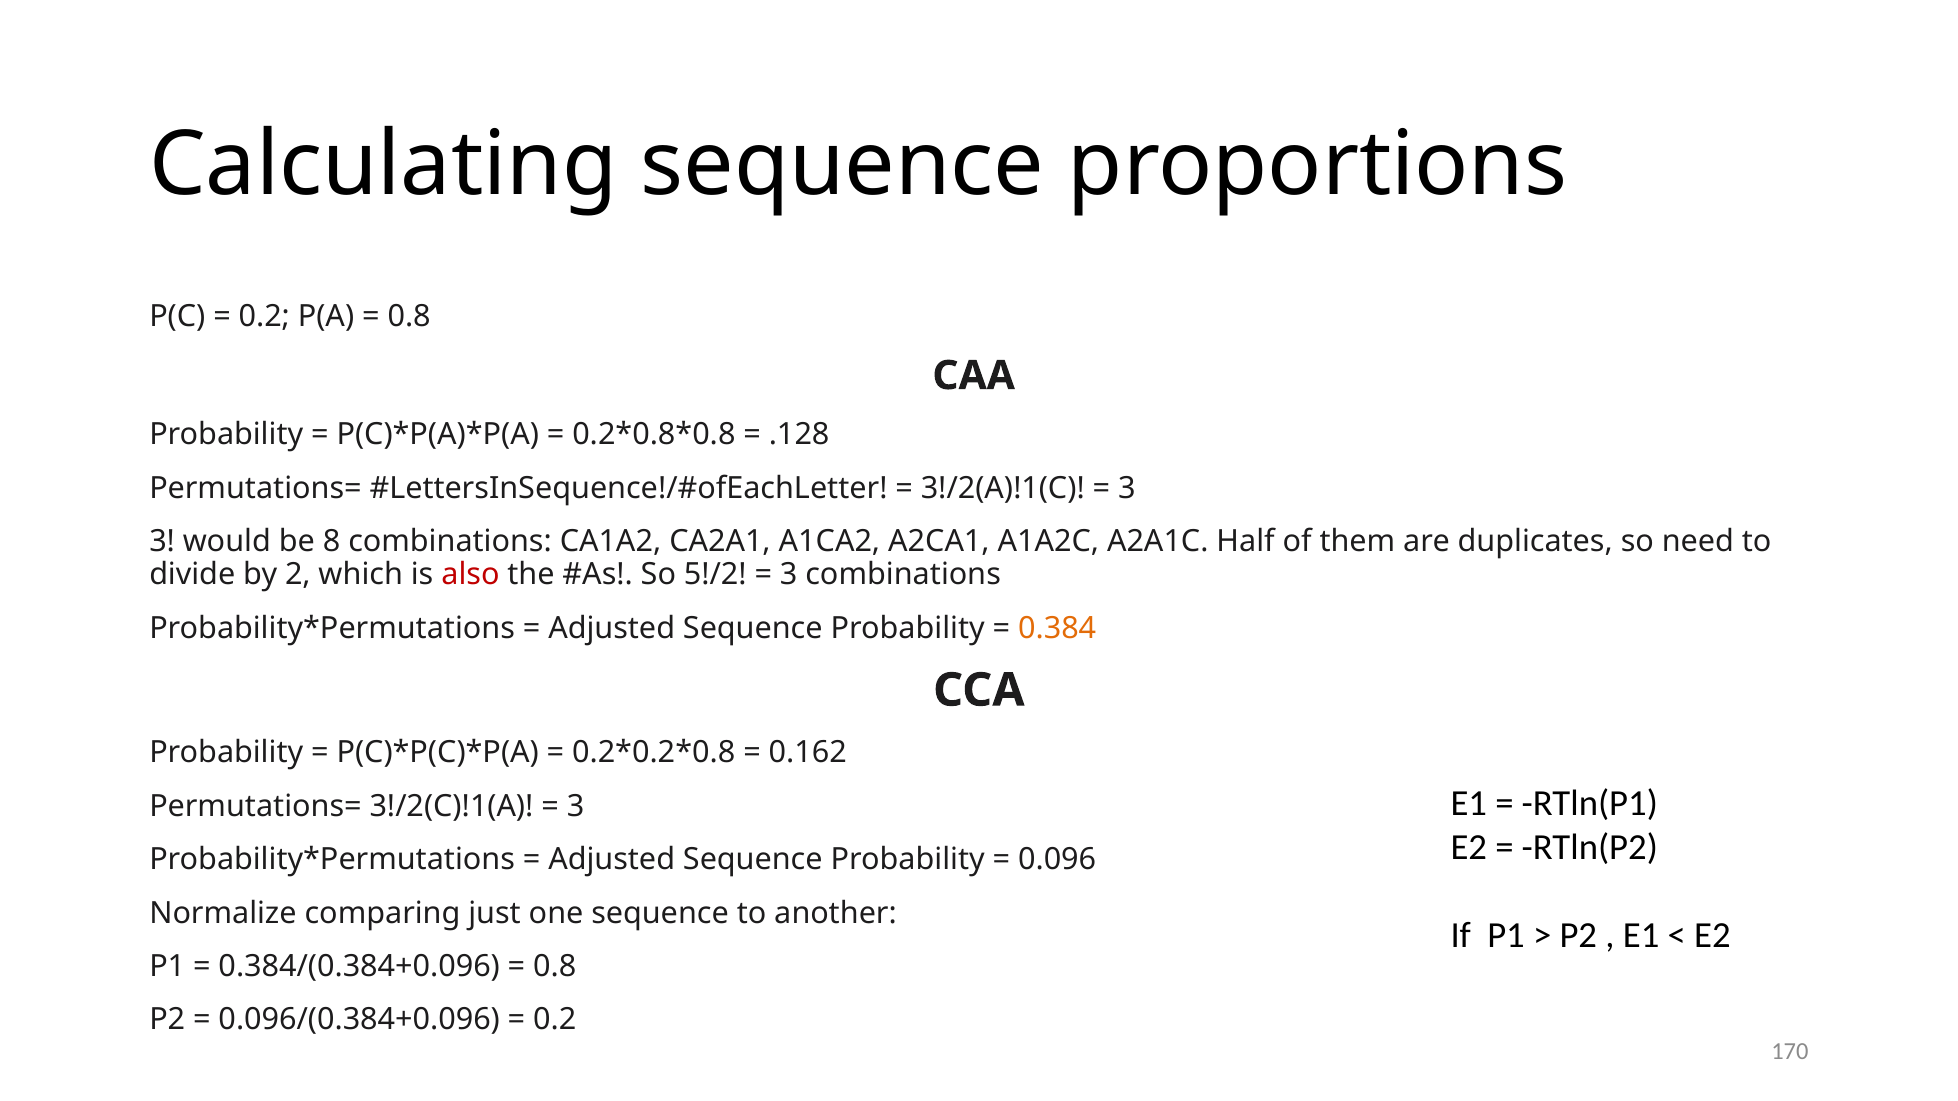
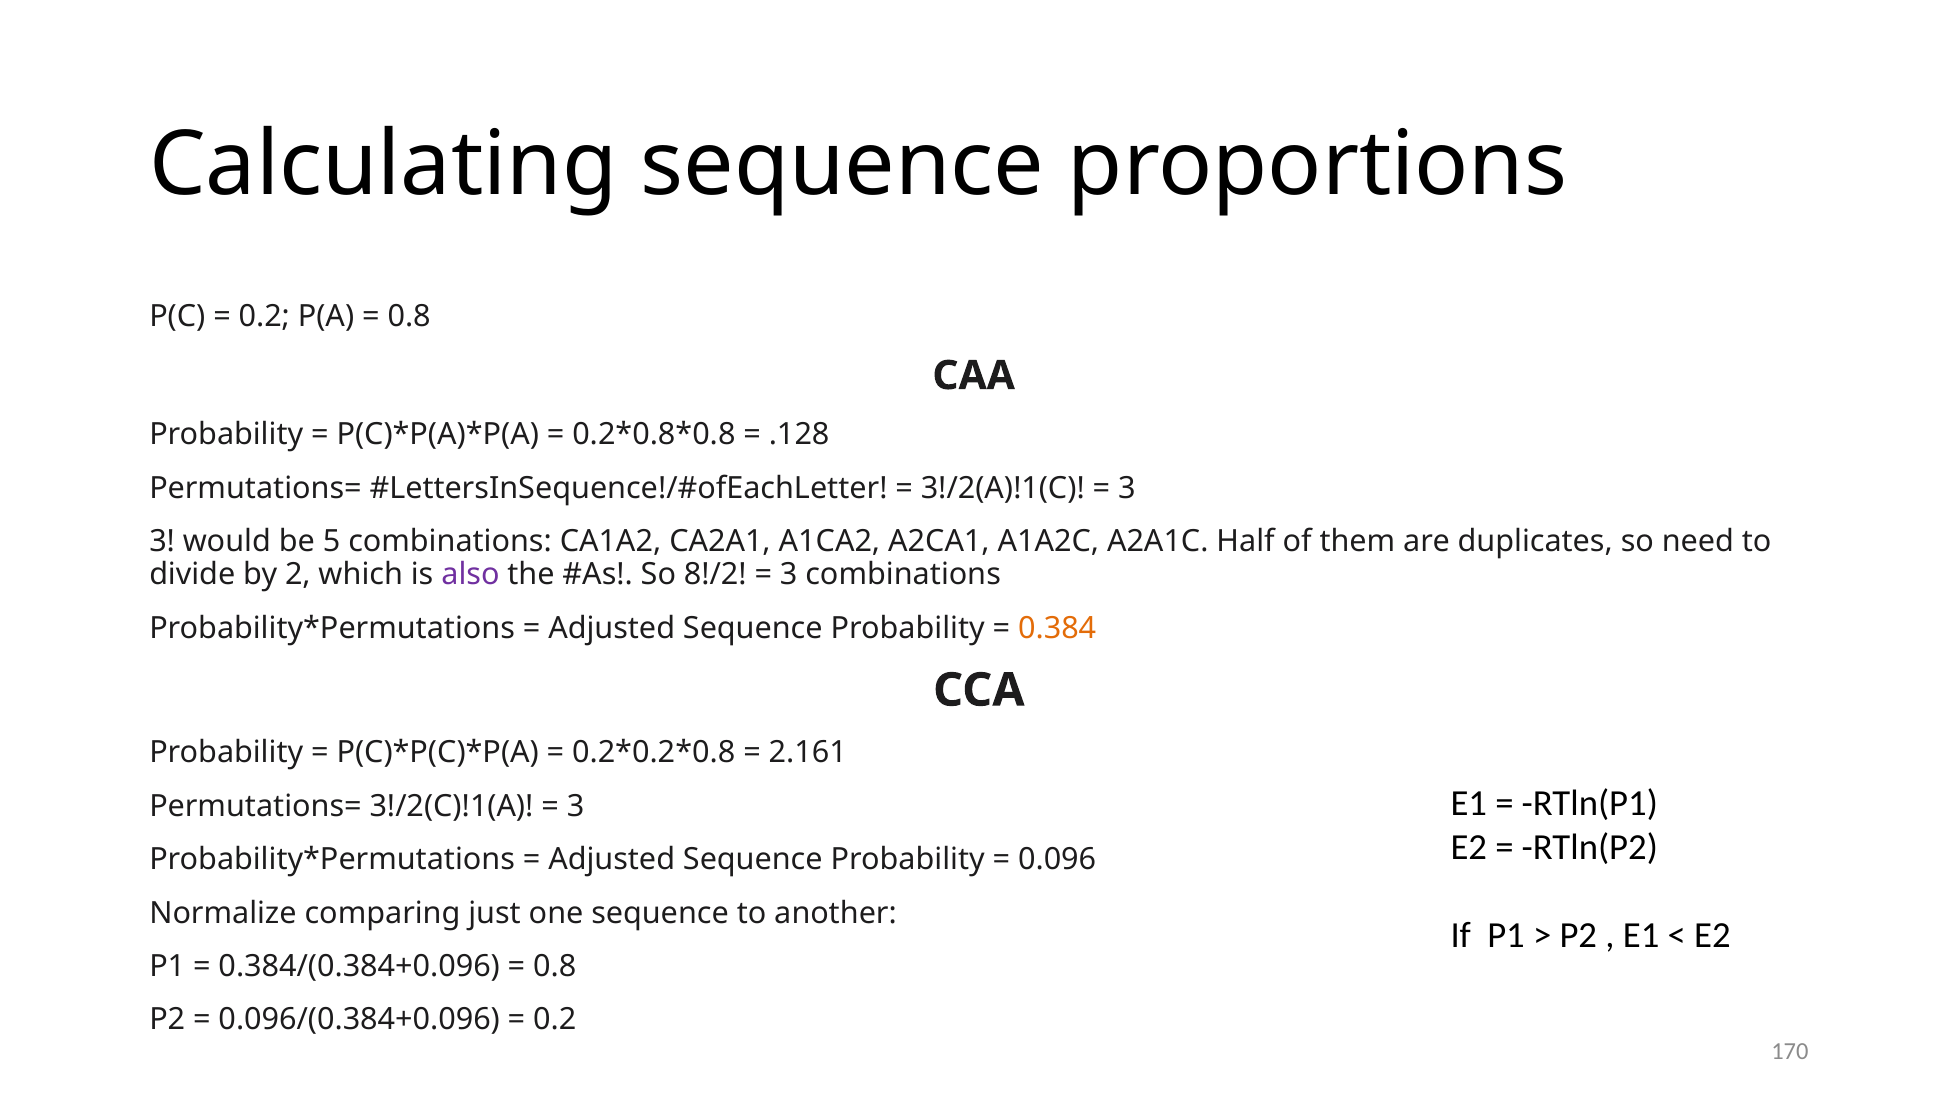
8: 8 -> 5 (332, 542)
also colour: red -> purple (471, 575)
5!/2: 5!/2 -> 8!/2 (715, 575)
0.162: 0.162 -> 2.161 (808, 753)
